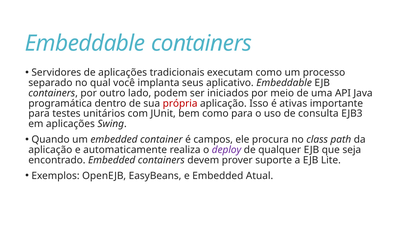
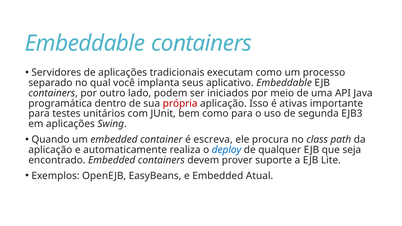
consulta: consulta -> segunda (318, 114)
campos: campos -> escreva (213, 140)
deploy colour: purple -> blue (227, 150)
